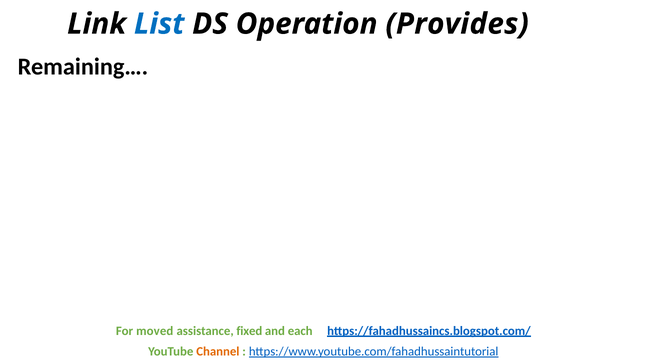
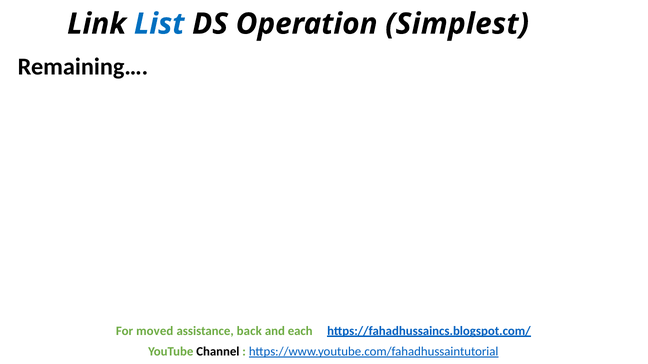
Provides: Provides -> Simplest (457, 24)
fixed: fixed -> back (249, 331)
Channel colour: orange -> black (218, 352)
